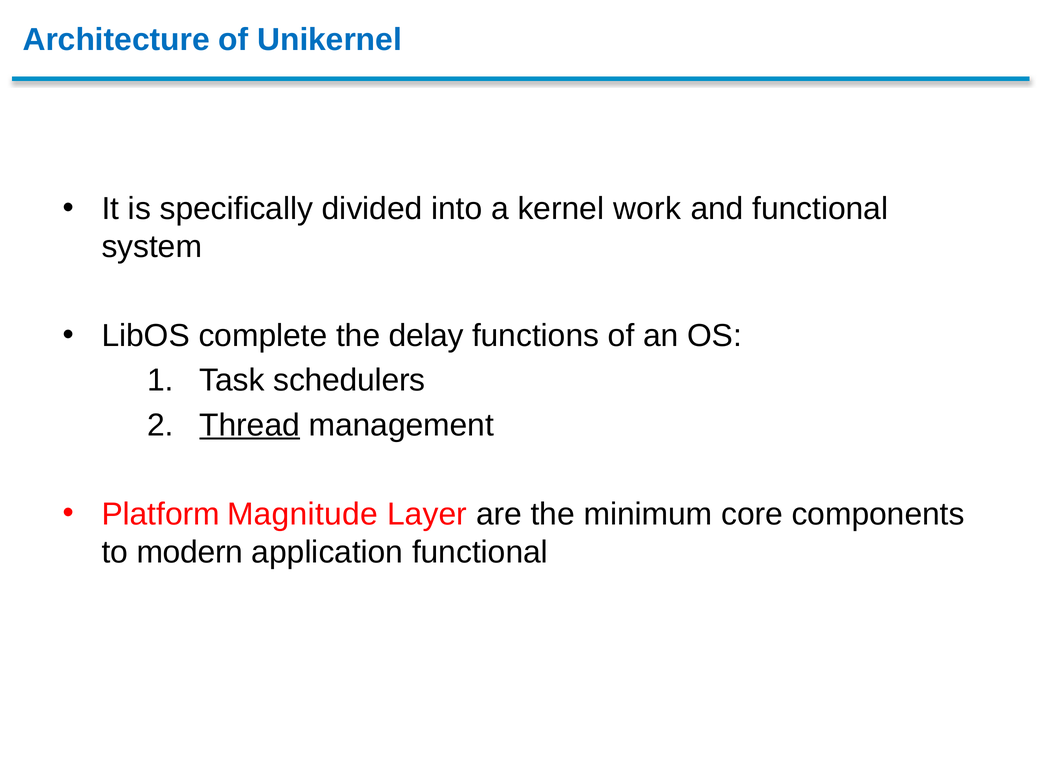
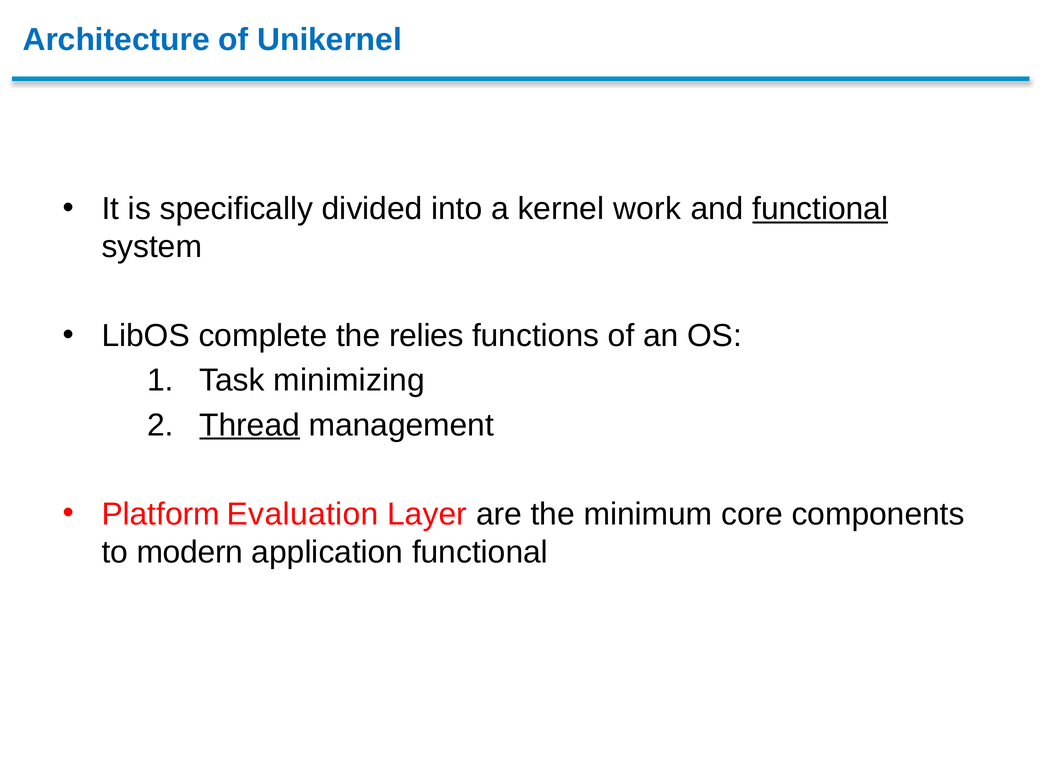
functional underline: none -> present (820, 209)
delay: delay -> relies (426, 336)
schedulers: schedulers -> minimizing (349, 381)
Magnitude: Magnitude -> Evaluation (303, 514)
